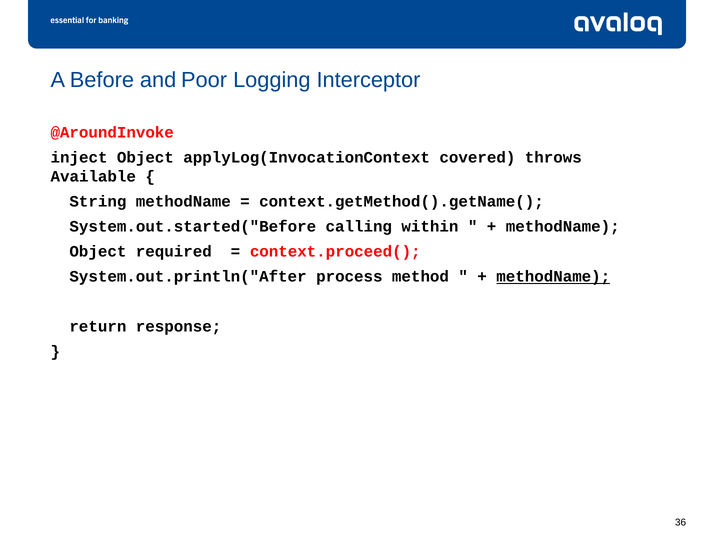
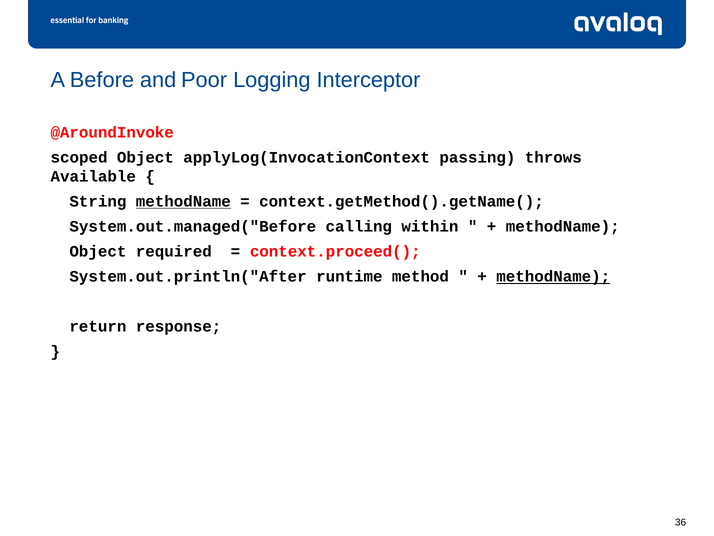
inject: inject -> scoped (79, 157)
covered: covered -> passing (477, 157)
methodName underline: none -> present (183, 201)
System.out.started("Before: System.out.started("Before -> System.out.managed("Before (193, 226)
process: process -> runtime (349, 276)
